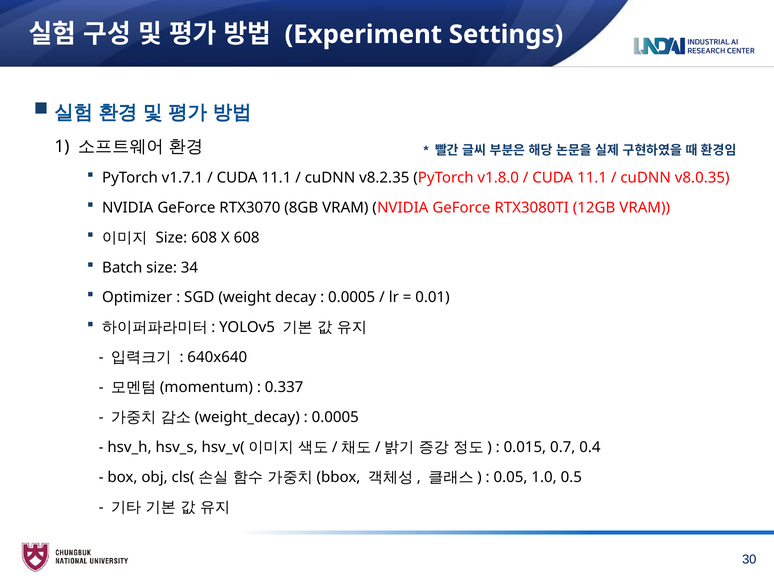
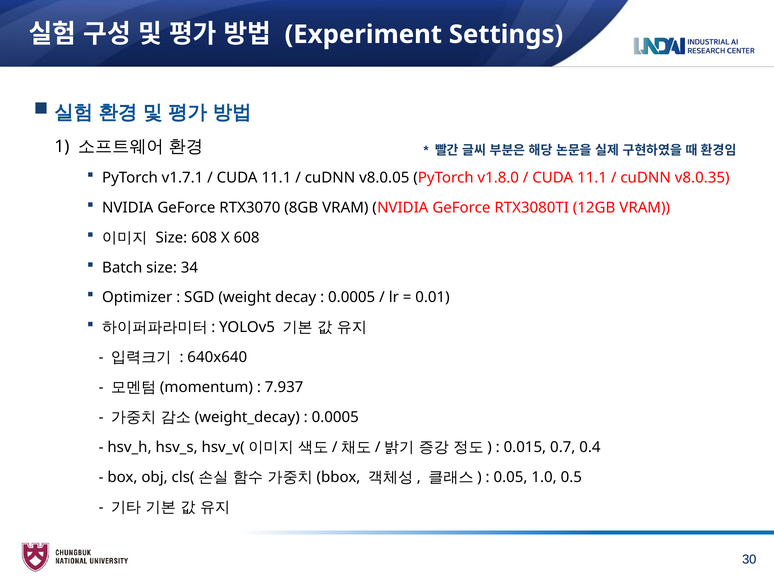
v8.2.35: v8.2.35 -> v8.0.05 (384, 178)
0.337: 0.337 -> 7.937 (284, 387)
